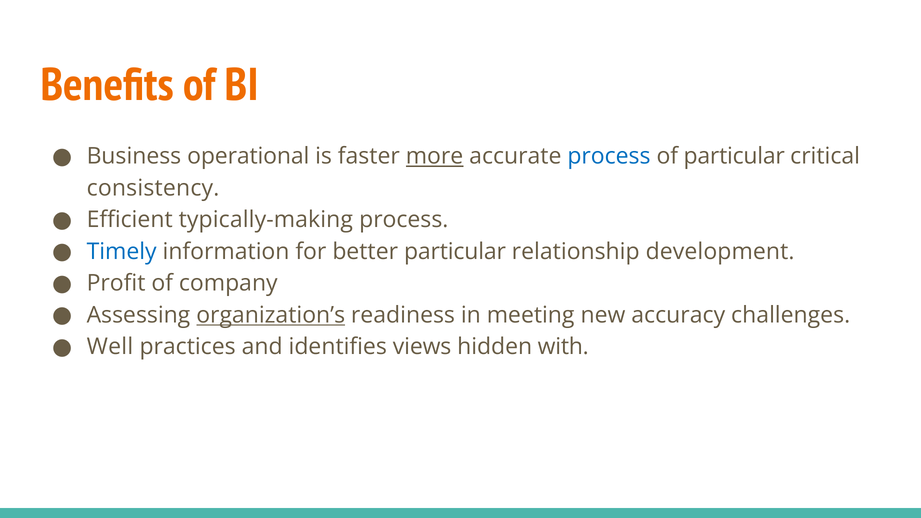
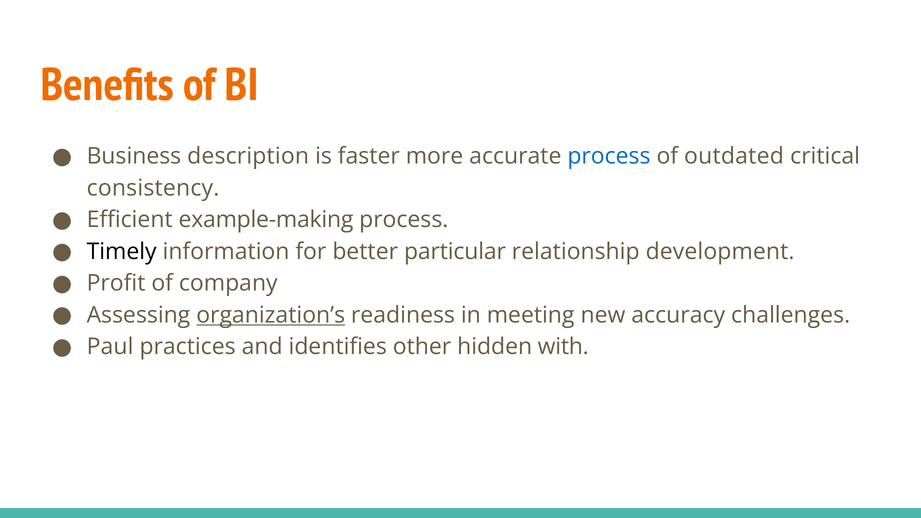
operational: operational -> description (248, 156)
more underline: present -> none (435, 156)
of particular: particular -> outdated (734, 156)
typically-making: typically-making -> example-making (266, 220)
Timely colour: blue -> black (122, 252)
Well: Well -> Paul (110, 347)
views: views -> other (422, 347)
